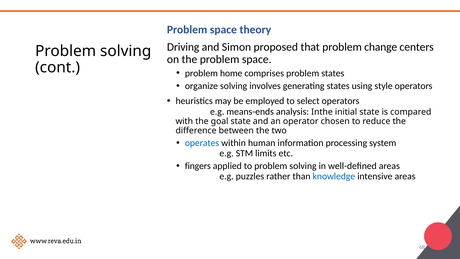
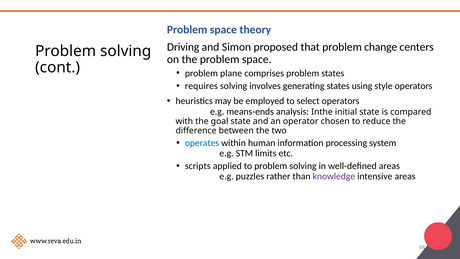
home: home -> plane (231, 73)
organize: organize -> requires (201, 86)
fingers: fingers -> scripts (198, 166)
knowledge colour: blue -> purple (334, 176)
